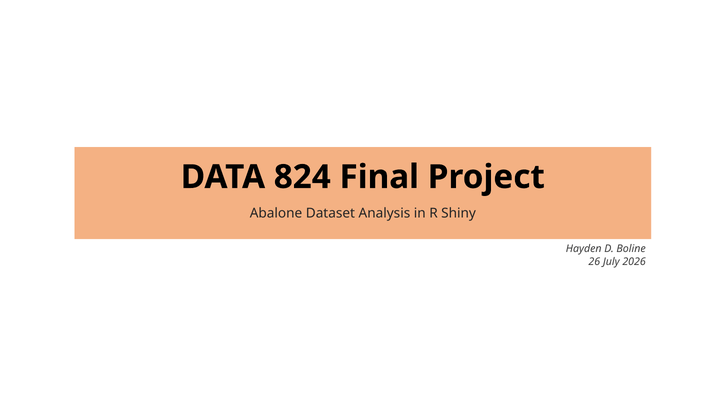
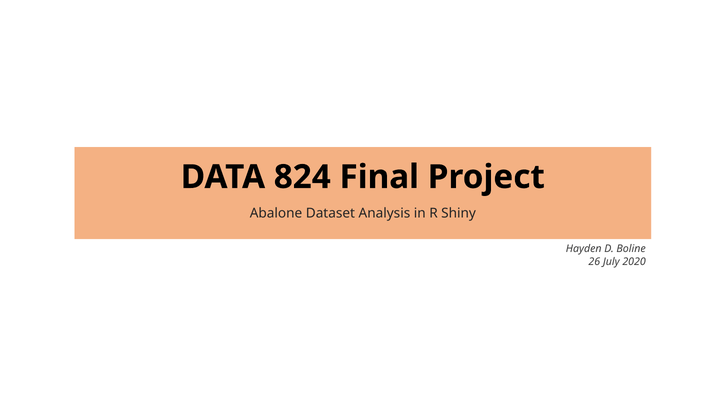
2026: 2026 -> 2020 (634, 262)
